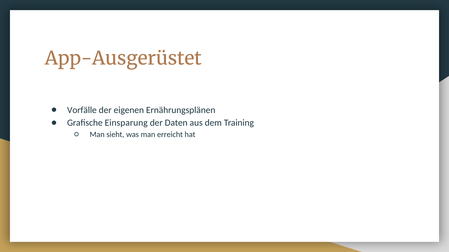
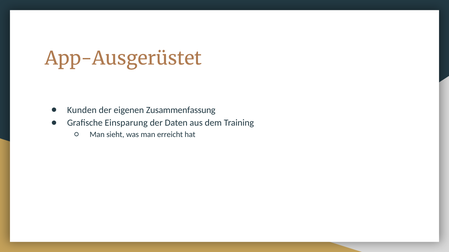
Vorfälle: Vorfälle -> Kunden (82, 110)
Ernährungsplänen: Ernährungsplänen -> Zusammenfassung (181, 110)
